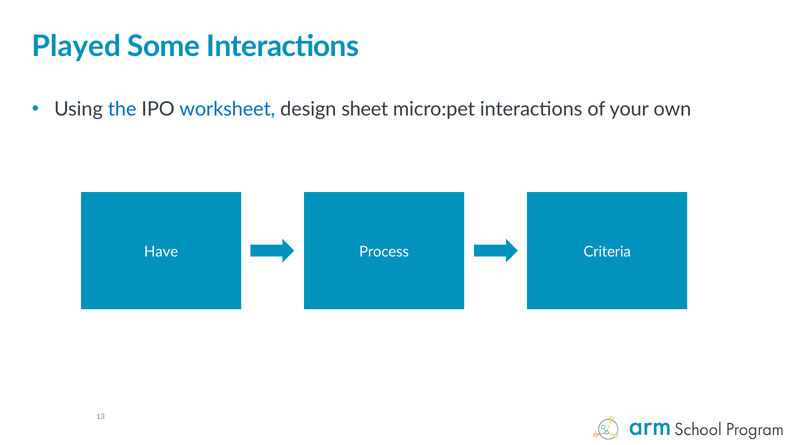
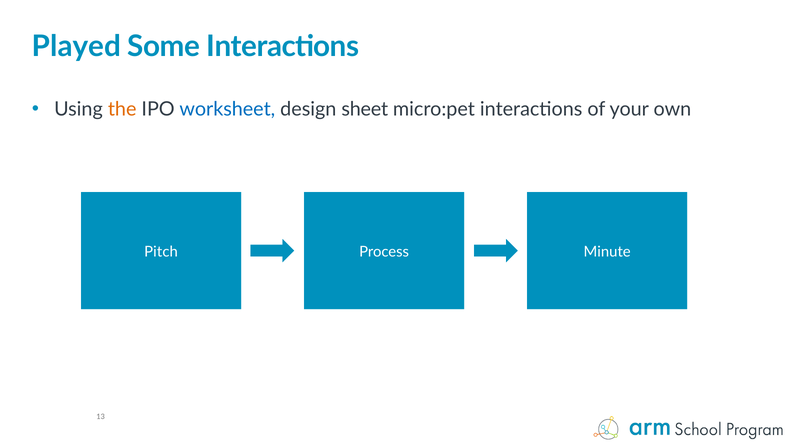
the colour: blue -> orange (122, 109)
Have: Have -> Pitch (161, 252)
Criteria: Criteria -> Minute (607, 252)
